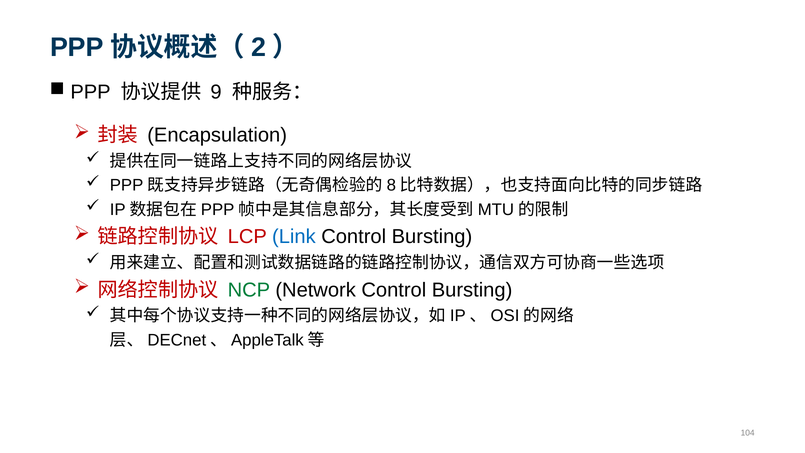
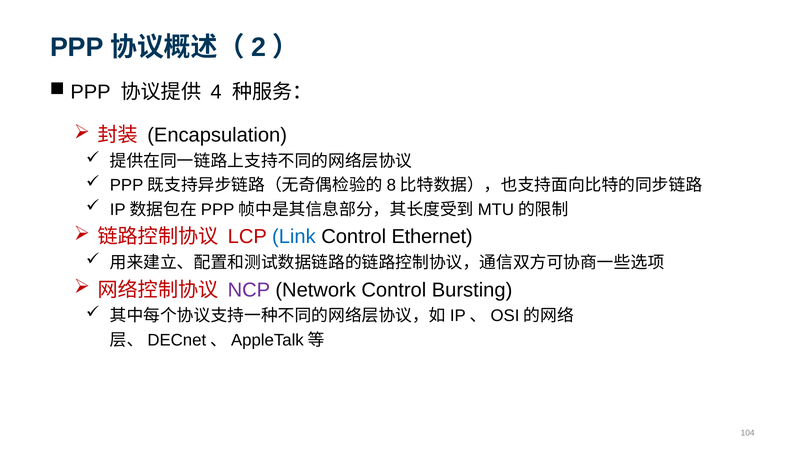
9: 9 -> 4 (216, 92)
Bursting: Bursting -> Ethernet (432, 237)
NCP colour: green -> purple (249, 290)
